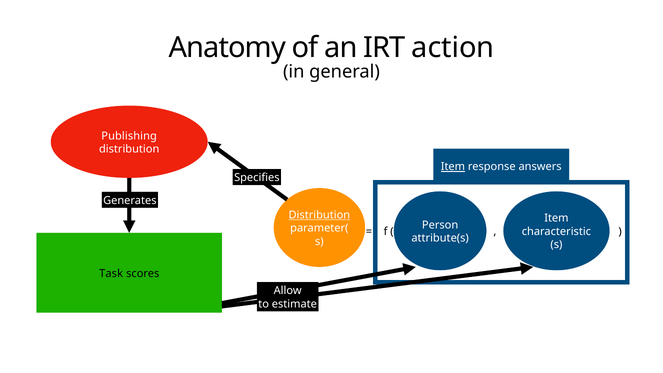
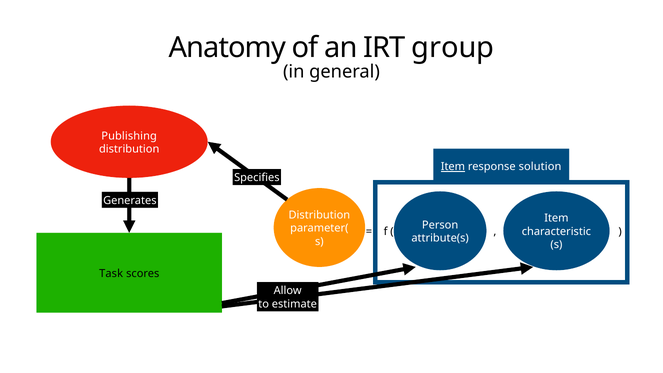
action: action -> group (453, 48)
answers: answers -> solution (540, 167)
Distribution underline: present -> none (319, 215)
